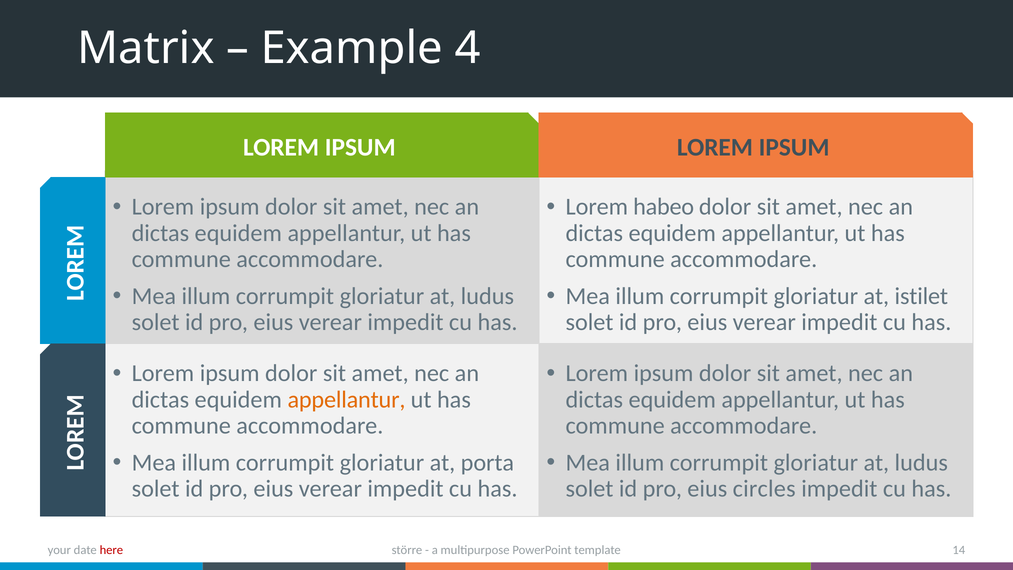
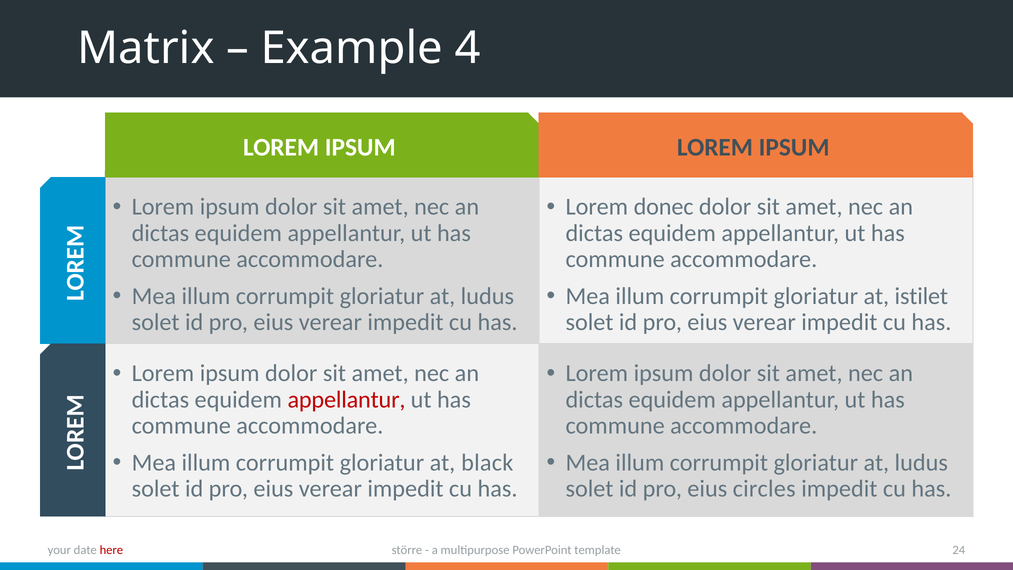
habeo: habeo -> donec (664, 207)
appellantur colour: orange -> red (346, 399)
porta: porta -> black (487, 462)
14: 14 -> 24 (959, 550)
